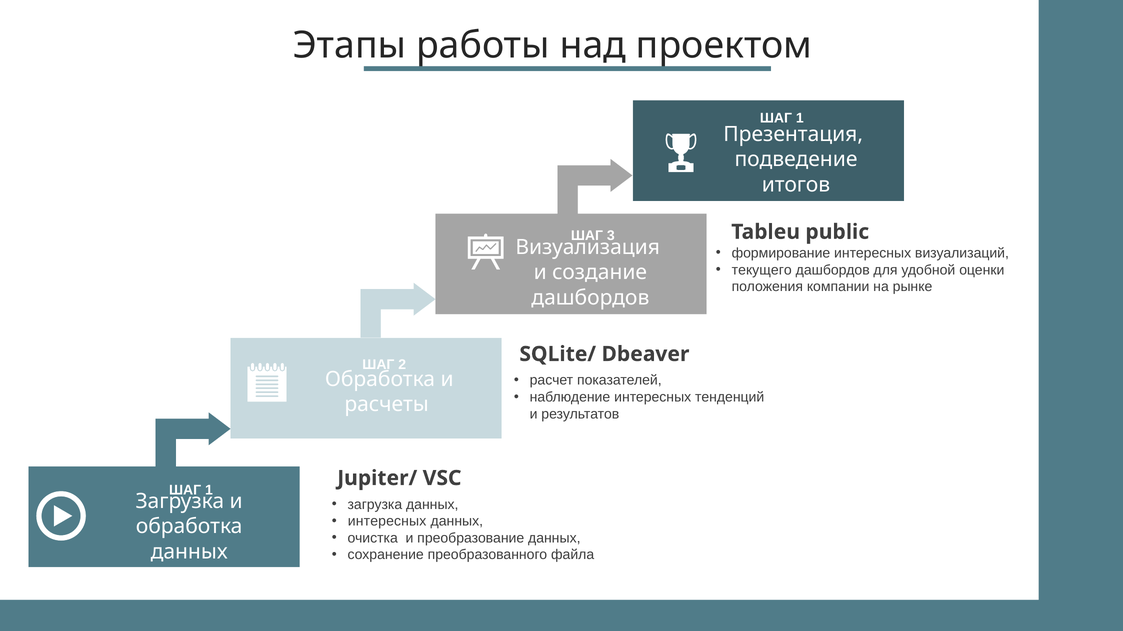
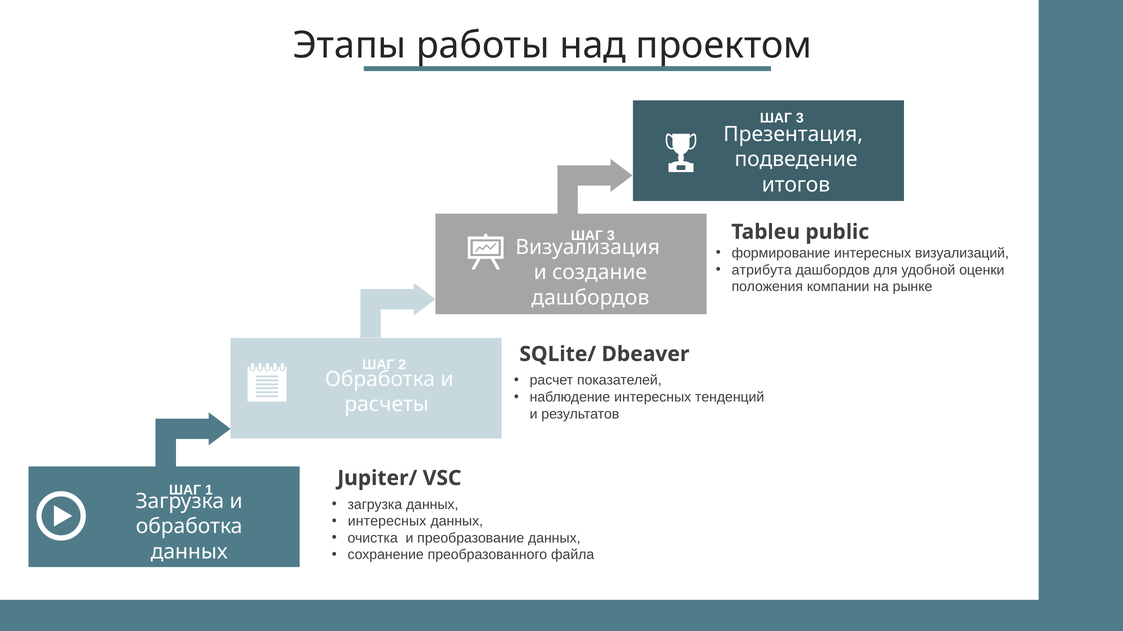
1: 1 -> 3 (800, 118)
текущего: текущего -> атрибута (762, 270)
